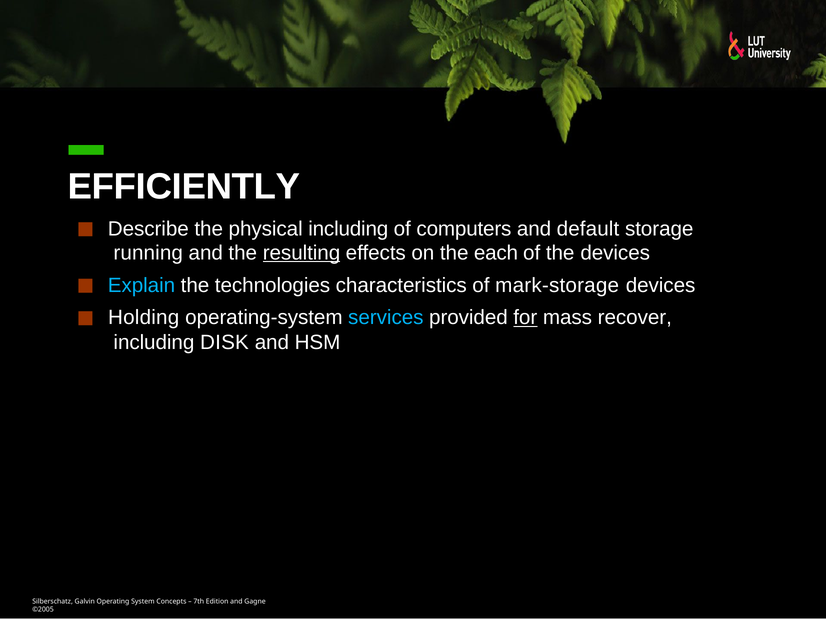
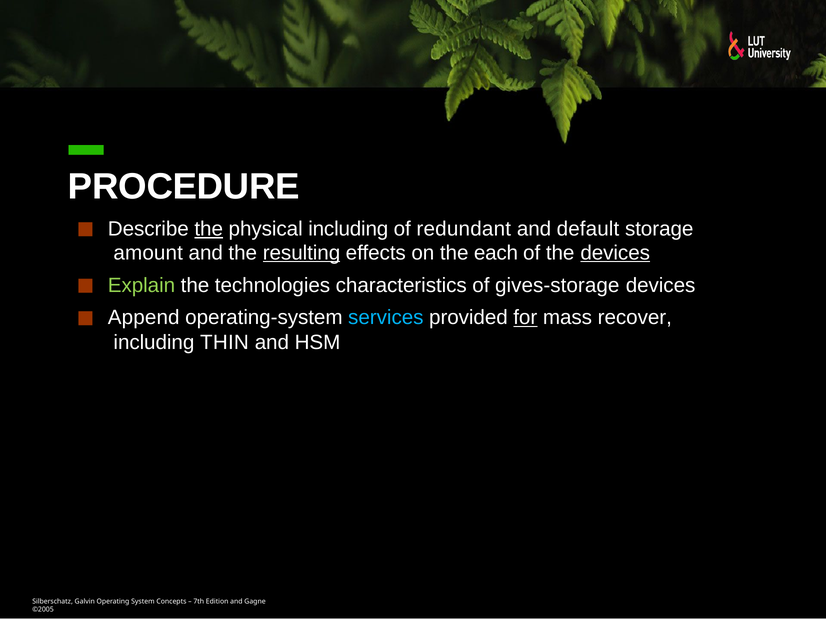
EFFICIENTLY: EFFICIENTLY -> PROCEDURE (184, 187)
the underline: none -> present (209, 229)
computers: computers -> redundant (464, 229)
running: running -> amount (148, 253)
devices underline: none -> present (615, 253)
Explain colour: light blue -> light green (141, 286)
mark-storage: mark-storage -> gives-storage (557, 286)
Holding: Holding -> Append (144, 318)
DISK: DISK -> THIN (224, 343)
